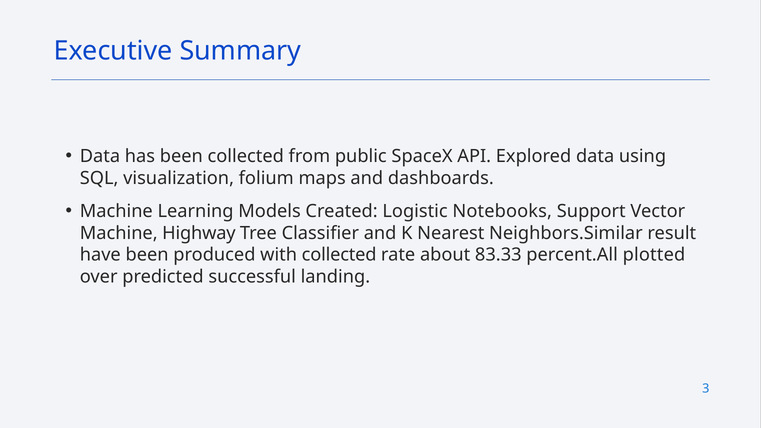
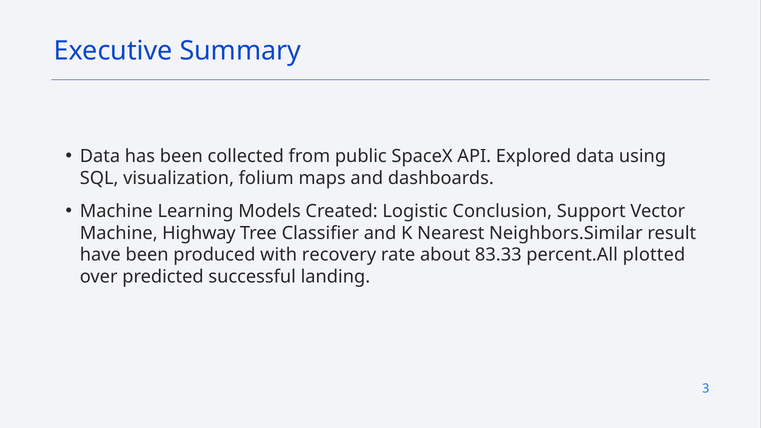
Notebooks: Notebooks -> Conclusion (502, 211)
with collected: collected -> recovery (339, 255)
